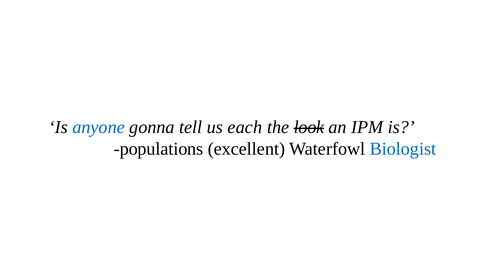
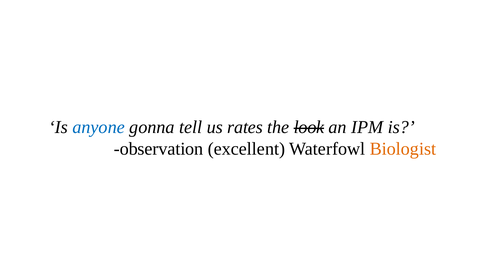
each: each -> rates (245, 127)
populations: populations -> observation (159, 149)
Biologist colour: blue -> orange (403, 149)
